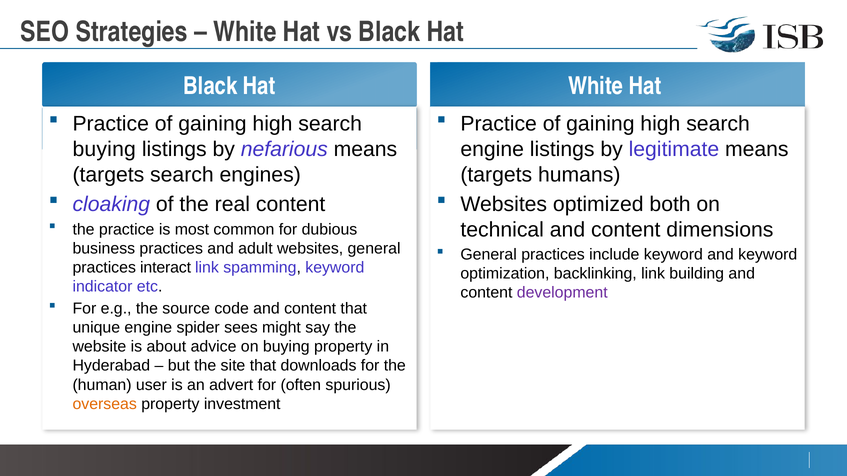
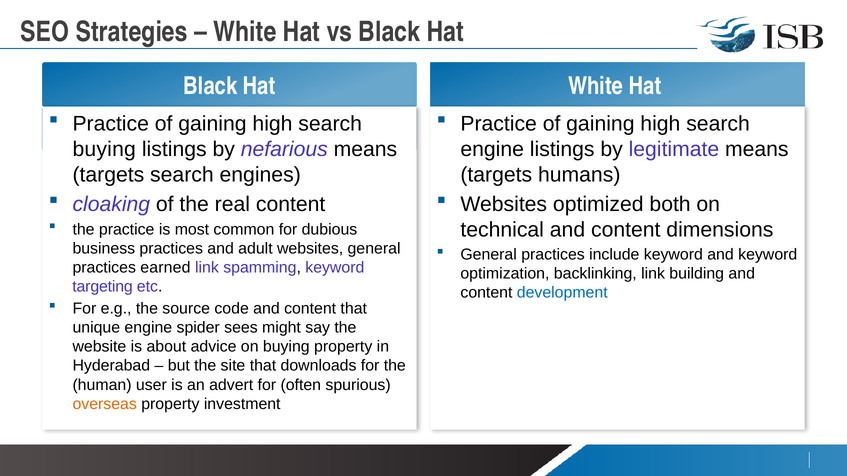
interact: interact -> earned (165, 268)
indicator: indicator -> targeting (103, 287)
development colour: purple -> blue (562, 293)
